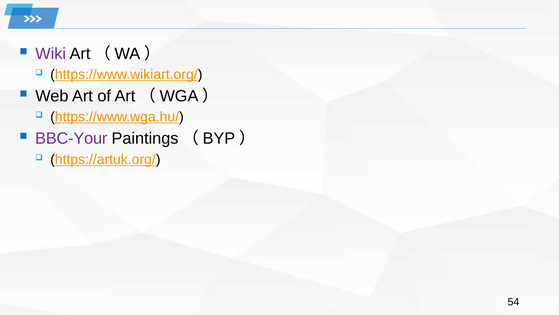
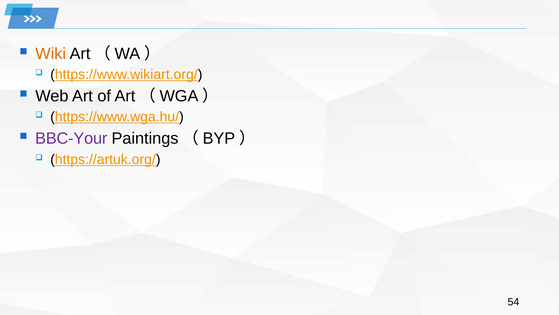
Wiki colour: purple -> orange (51, 54)
